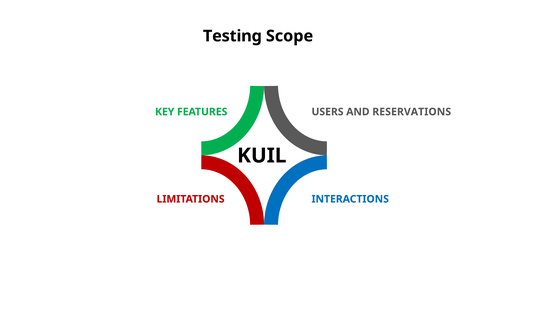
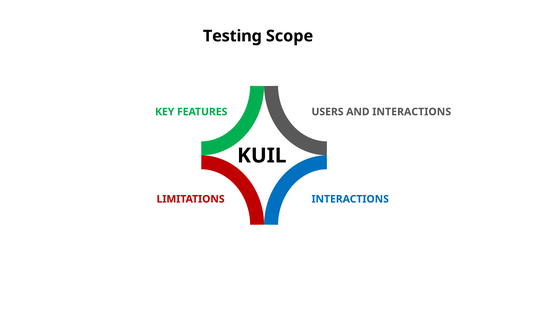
AND RESERVATIONS: RESERVATIONS -> INTERACTIONS (412, 112)
